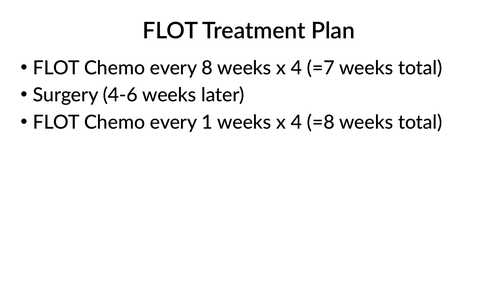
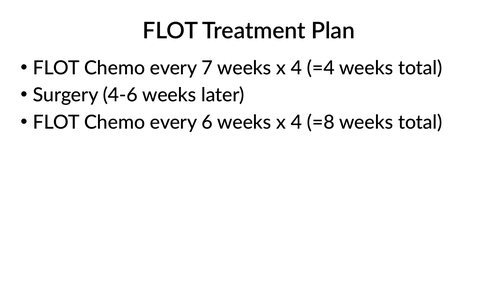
8: 8 -> 7 (207, 68)
=7: =7 -> =4 (321, 68)
1: 1 -> 6 (207, 122)
